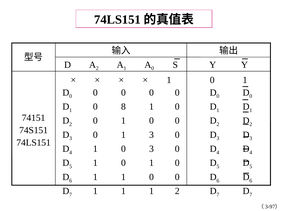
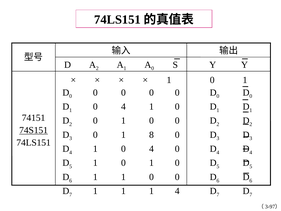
D 1 0 8: 8 -> 4 (123, 106)
74S151 underline: none -> present (34, 130)
1 3: 3 -> 8 (151, 135)
3: 3 -> 4 (151, 149)
1 2: 2 -> 4 (177, 191)
